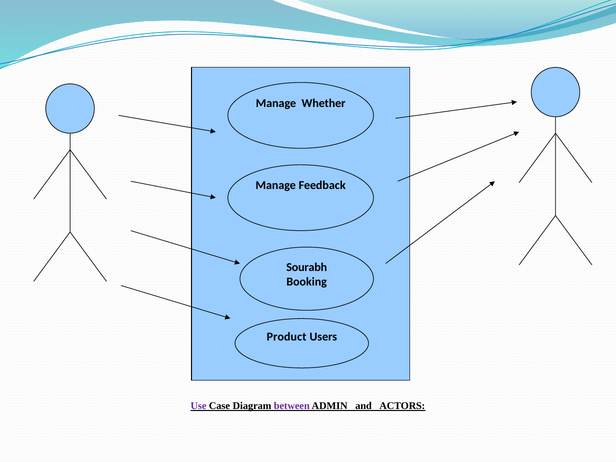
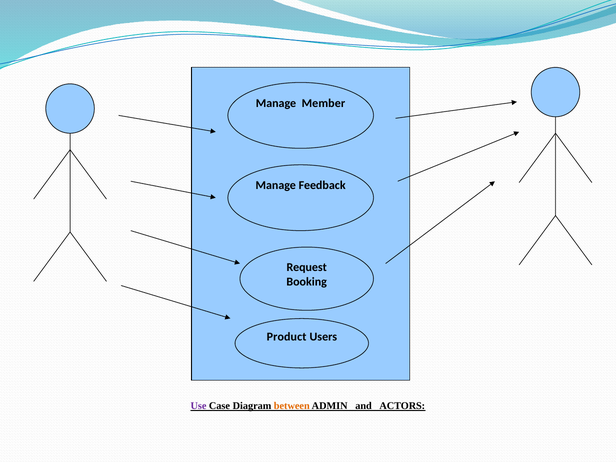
Whether: Whether -> Member (323, 103)
Sourabh: Sourabh -> Request (307, 267)
between colour: purple -> orange (292, 406)
